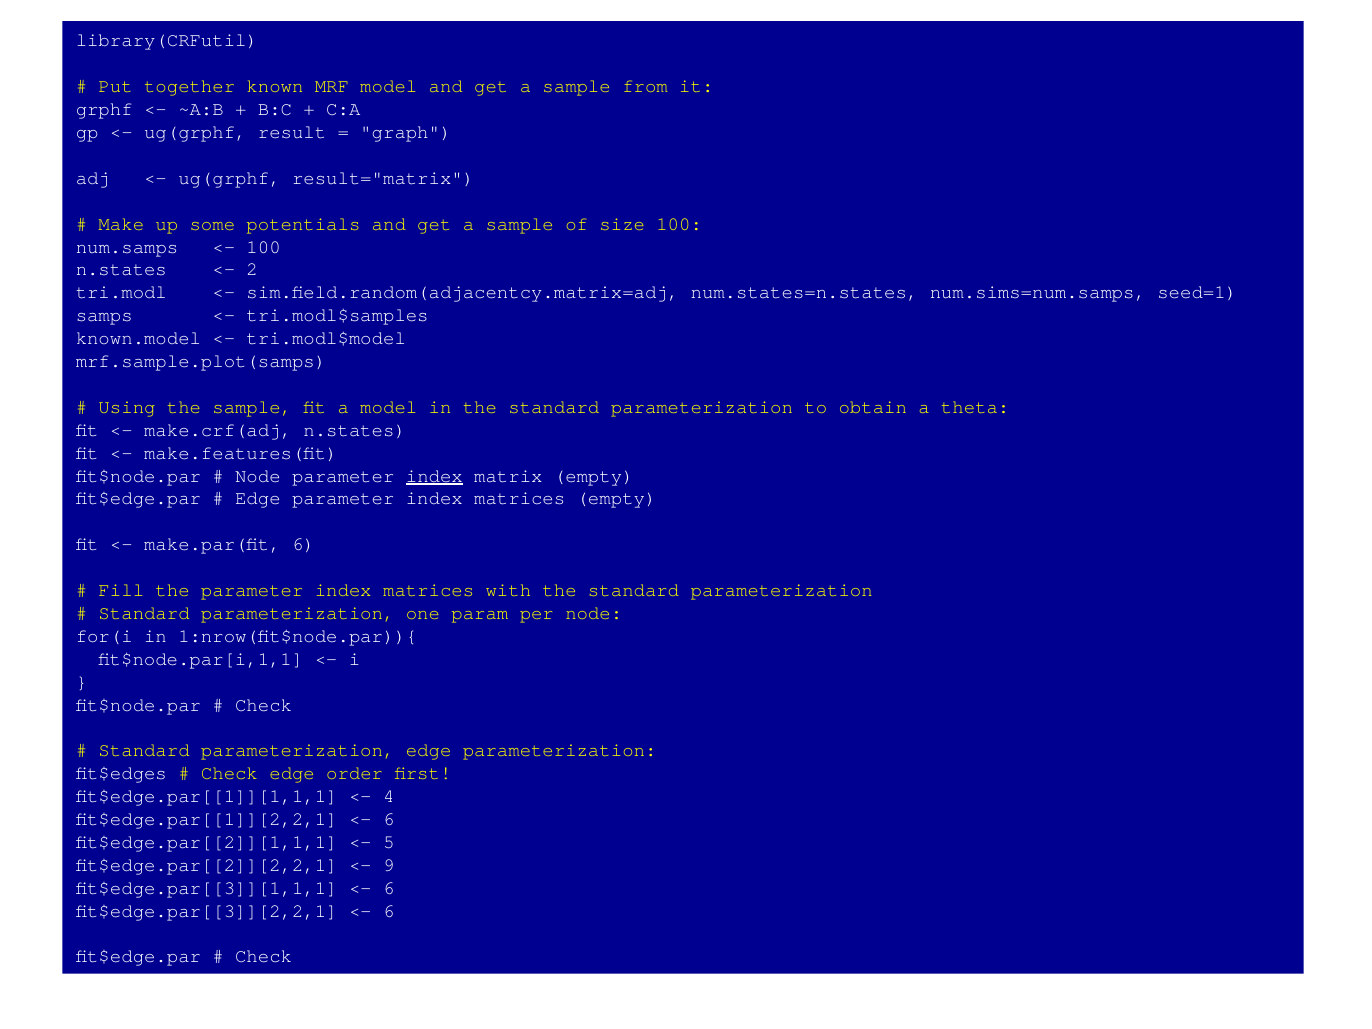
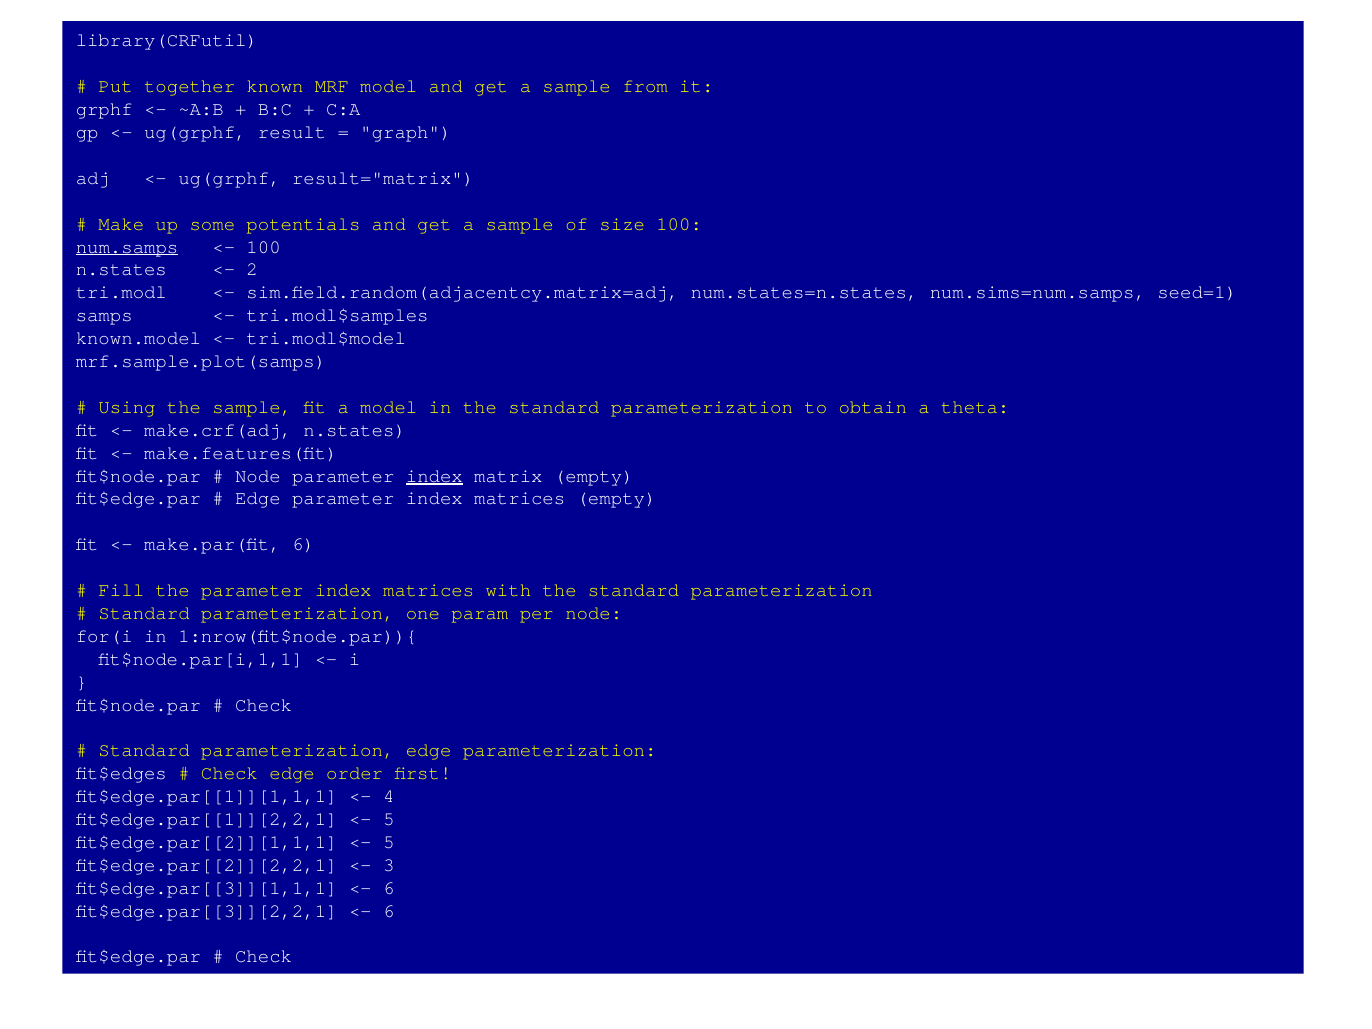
num.samps underline: none -> present (127, 247)
6: 6 -> 5 (389, 819)
9: 9 -> 3 (389, 865)
